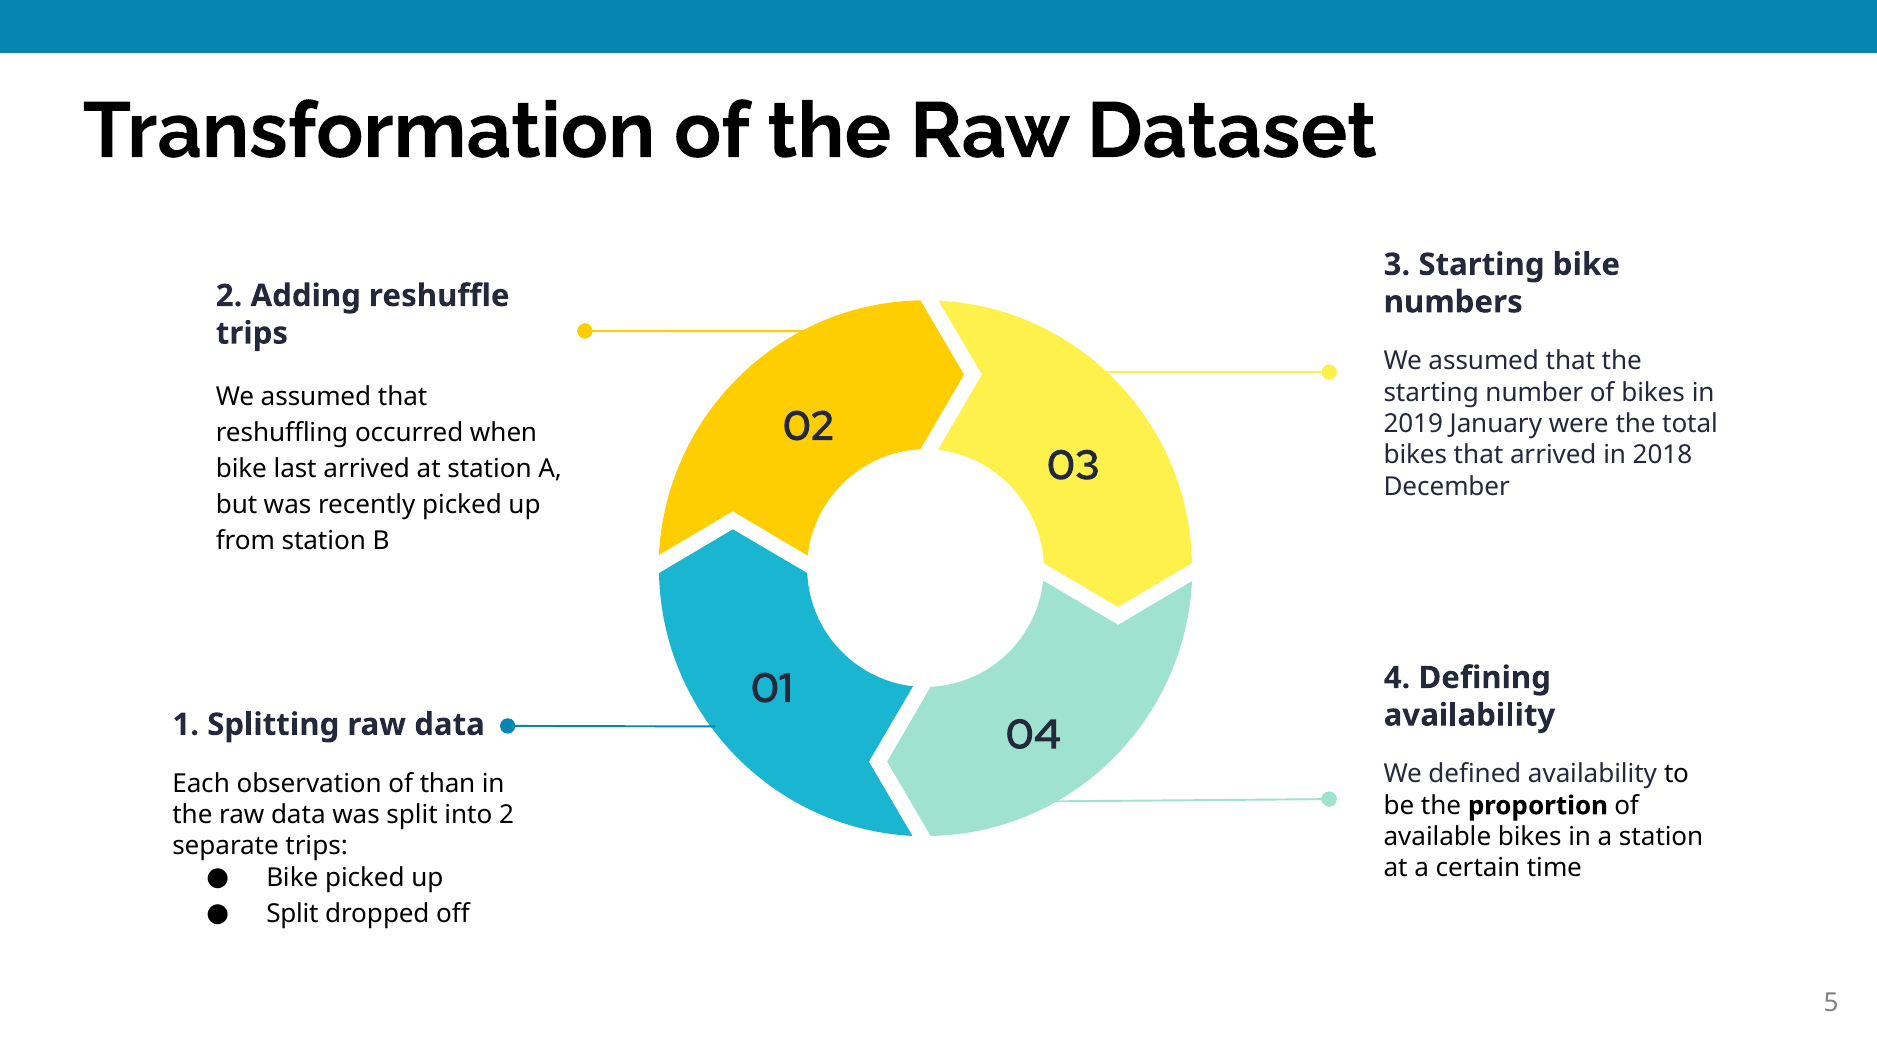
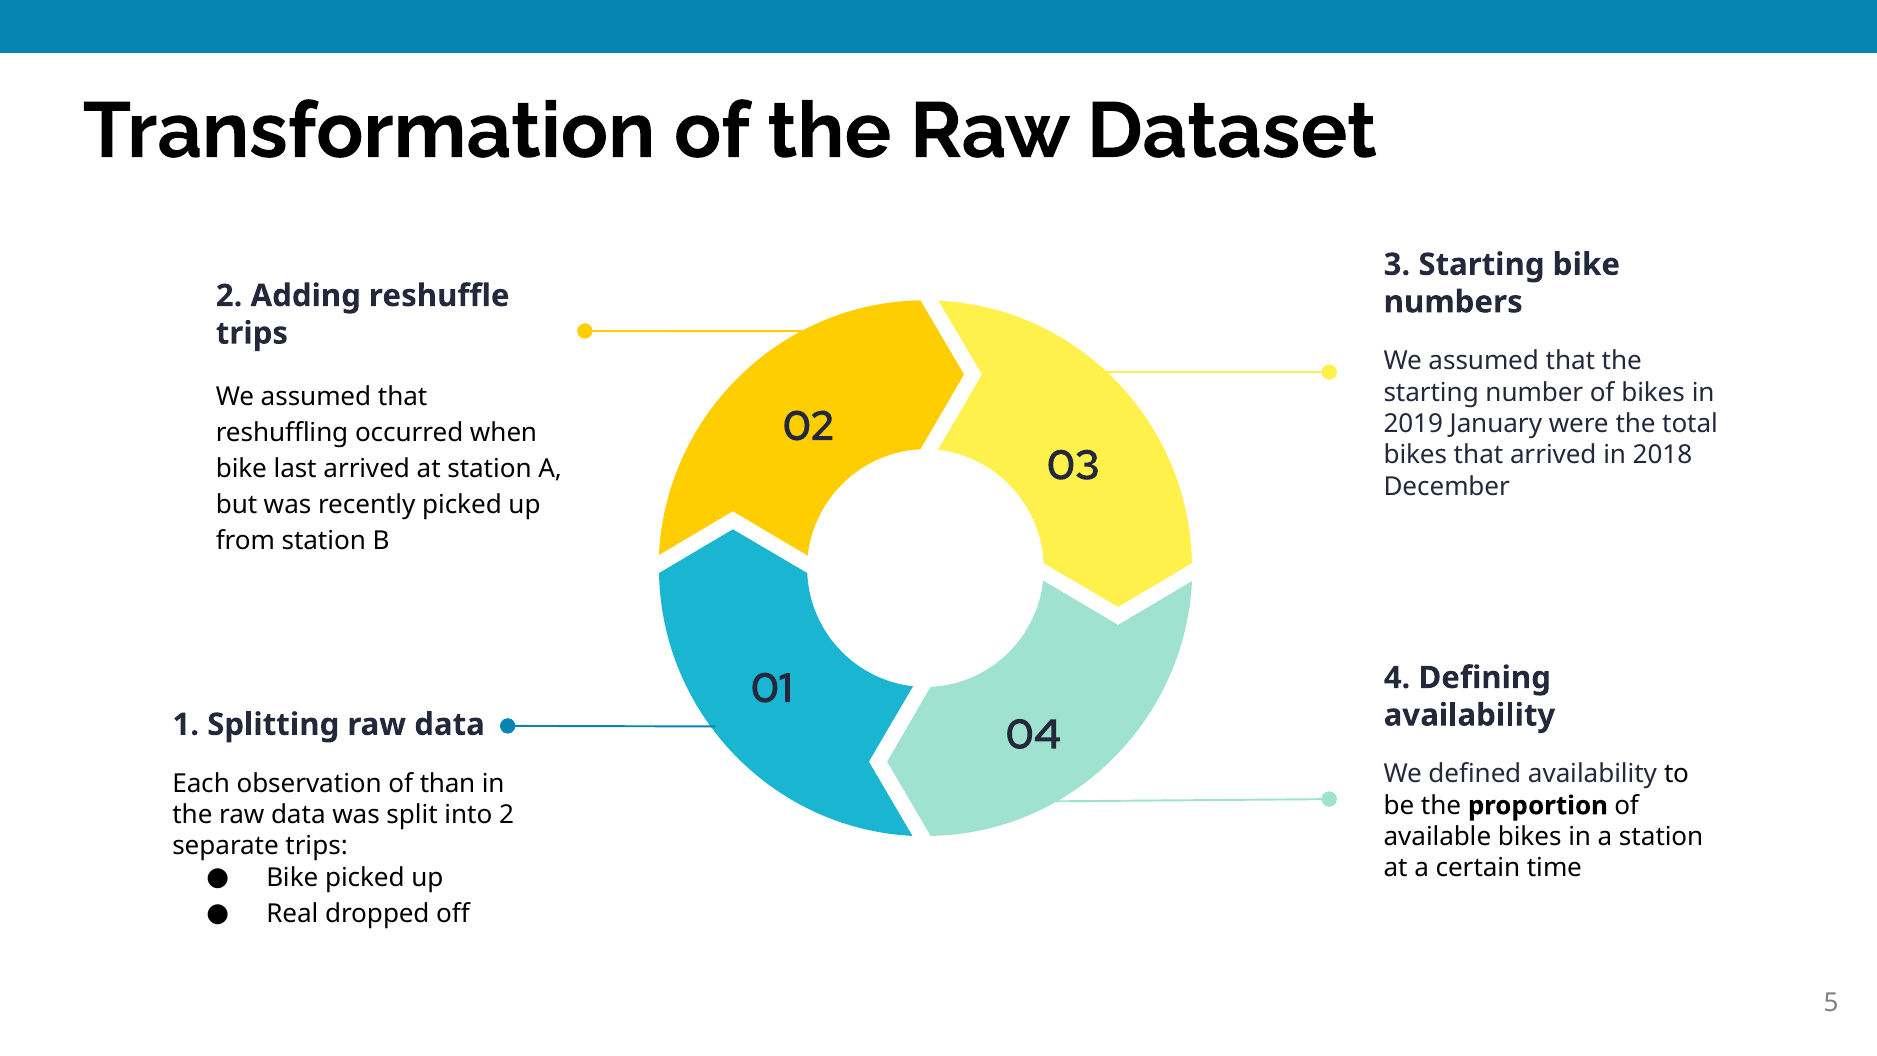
Split: Split -> Real (292, 914)
